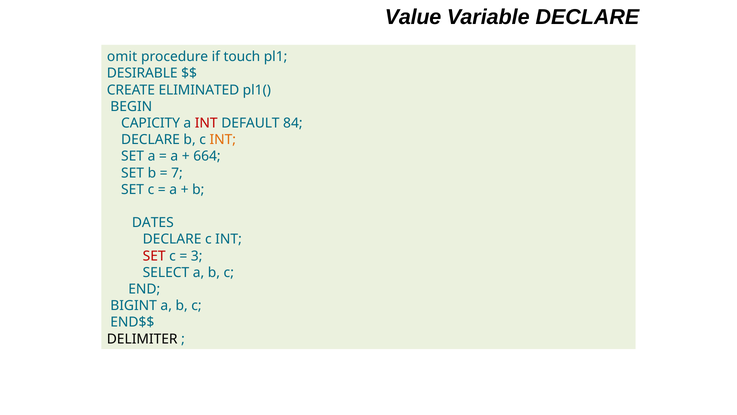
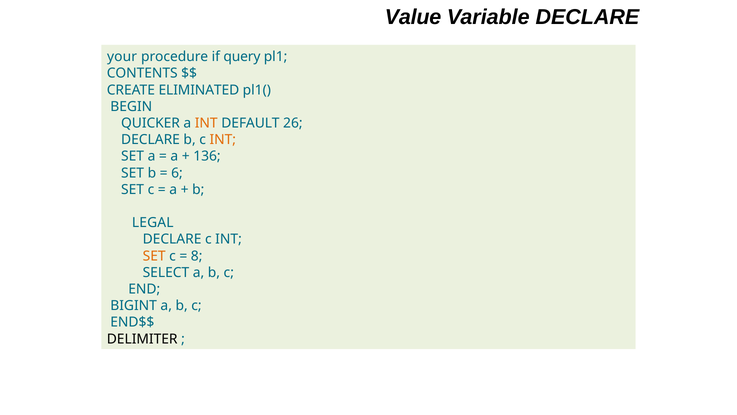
omit: omit -> your (122, 57)
touch: touch -> query (242, 57)
DESIRABLE: DESIRABLE -> CONTENTS (142, 73)
CAPICITY: CAPICITY -> QUICKER (151, 123)
INT colour: red -> orange (206, 123)
84: 84 -> 26 (293, 123)
664: 664 -> 136 (207, 156)
7: 7 -> 6 (177, 173)
DATES: DATES -> LEGAL (153, 223)
SET colour: red -> orange (154, 256)
3: 3 -> 8 (197, 256)
